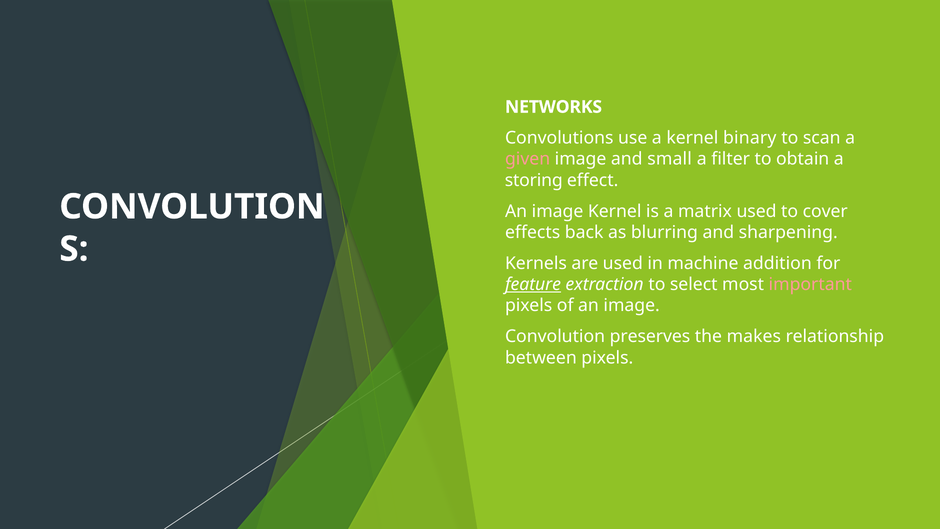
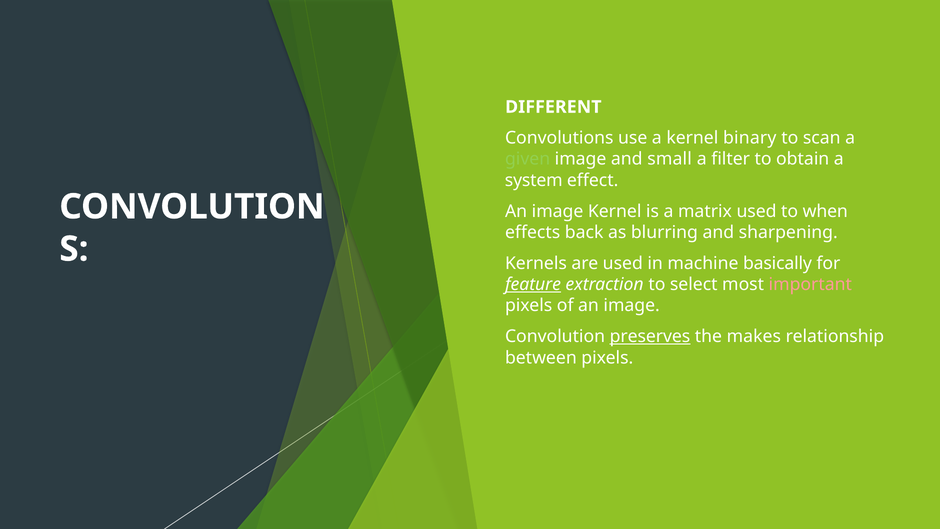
NETWORKS: NETWORKS -> DIFFERENT (553, 107)
given colour: pink -> light green (528, 159)
storing: storing -> system (534, 180)
cover: cover -> when (825, 211)
addition: addition -> basically (777, 263)
preserves underline: none -> present (650, 336)
